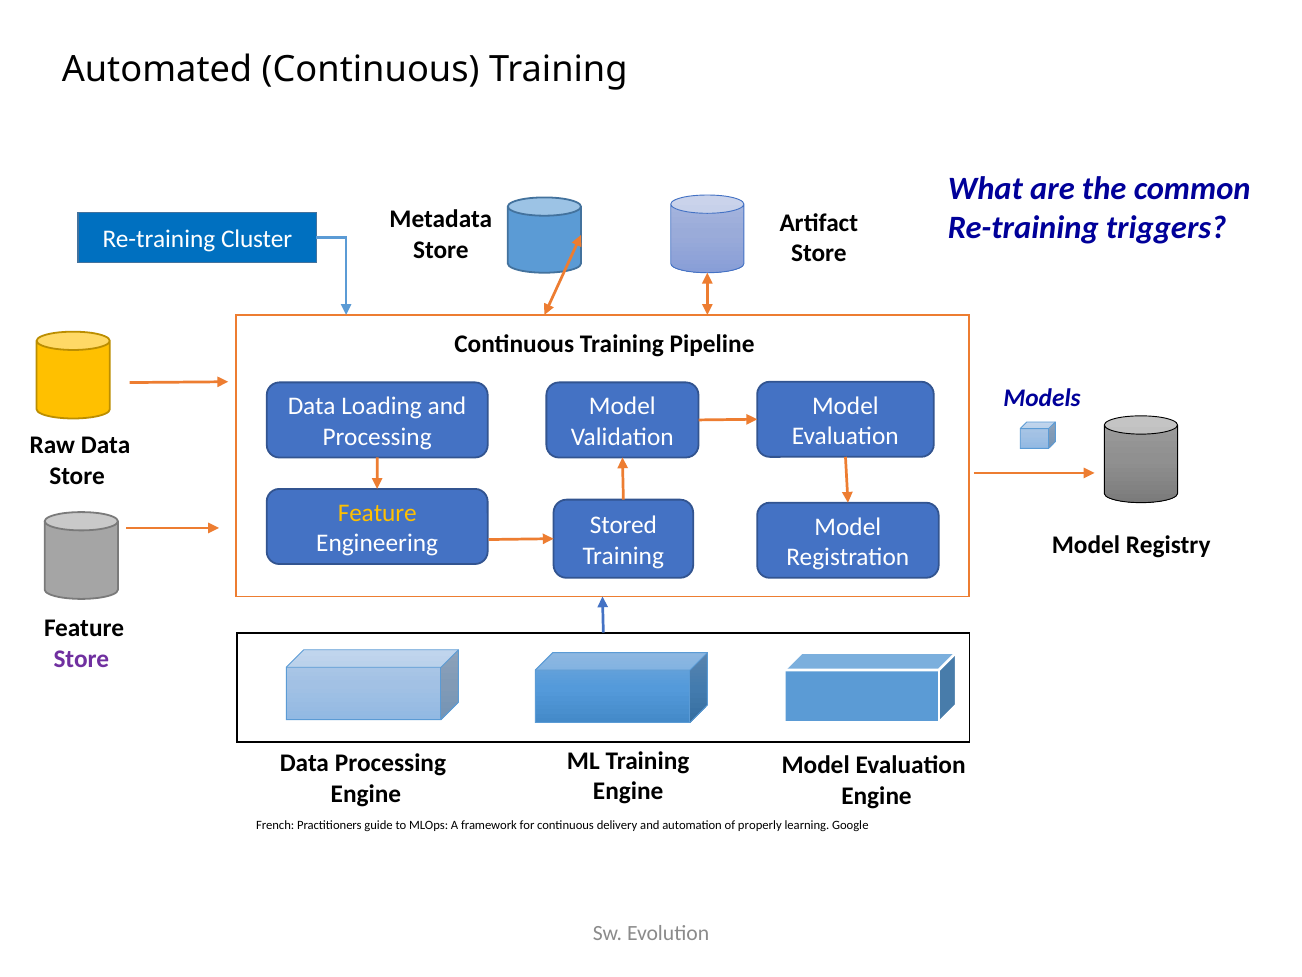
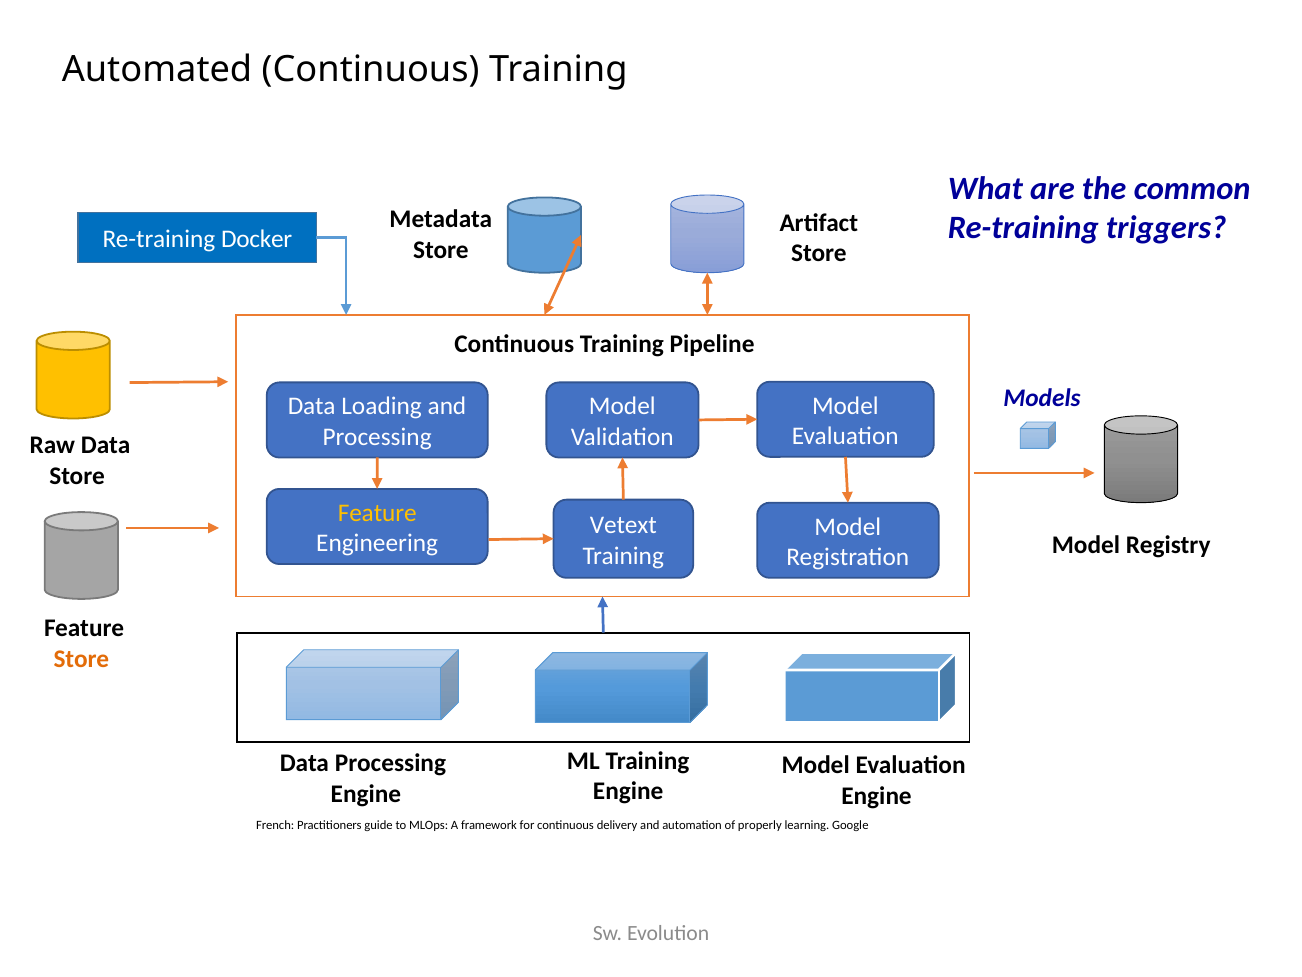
Cluster: Cluster -> Docker (257, 239)
Stored: Stored -> Vetext (623, 525)
Store colour: purple -> orange (81, 659)
